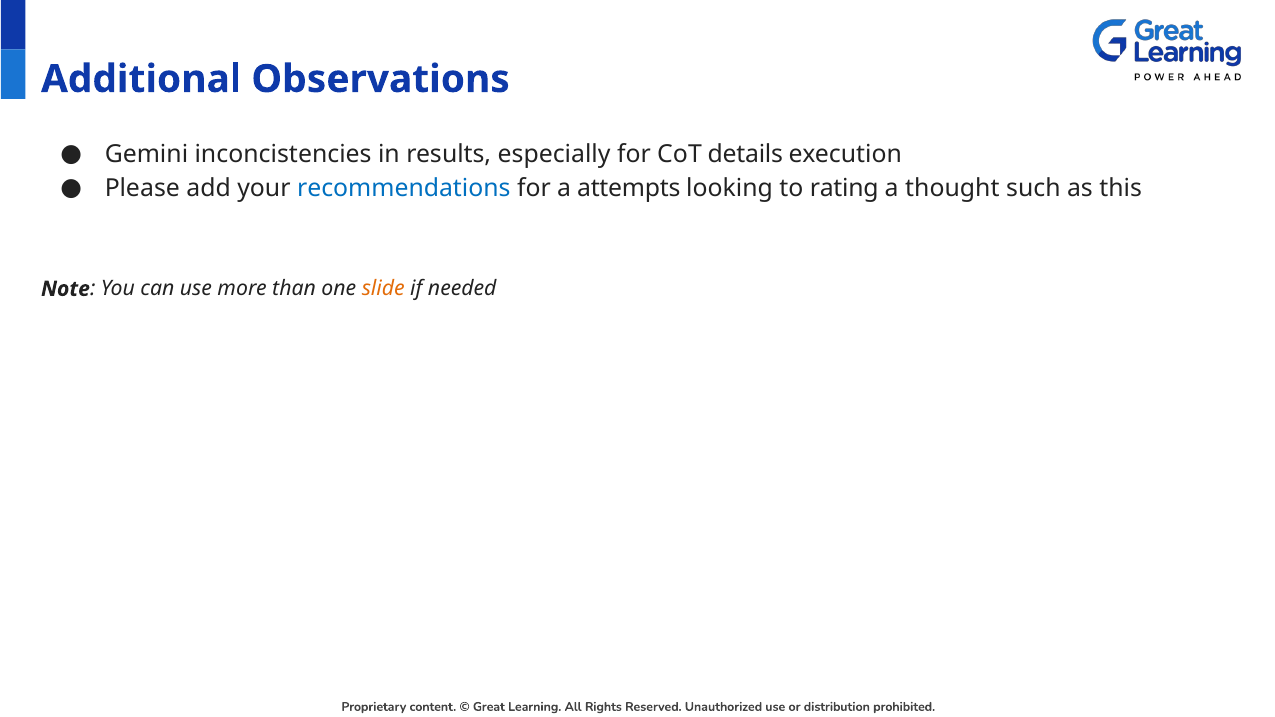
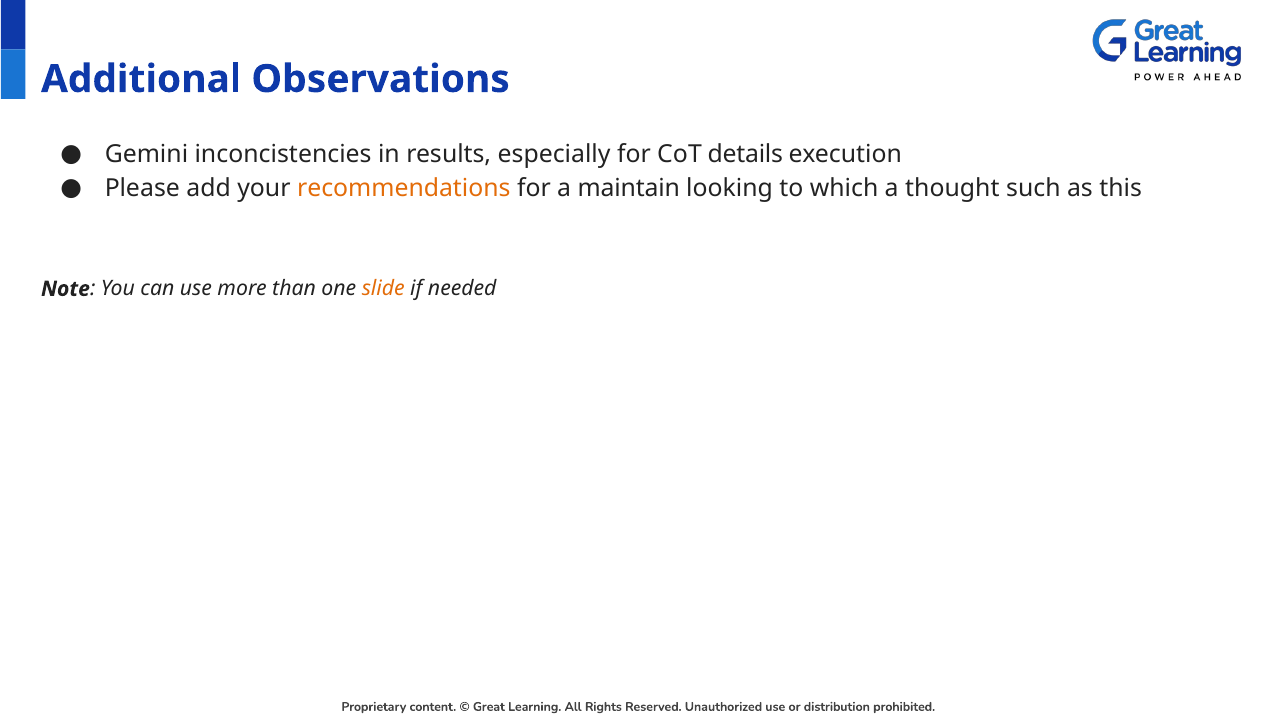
recommendations colour: blue -> orange (404, 188)
attempts: attempts -> maintain (629, 188)
rating: rating -> which (844, 188)
